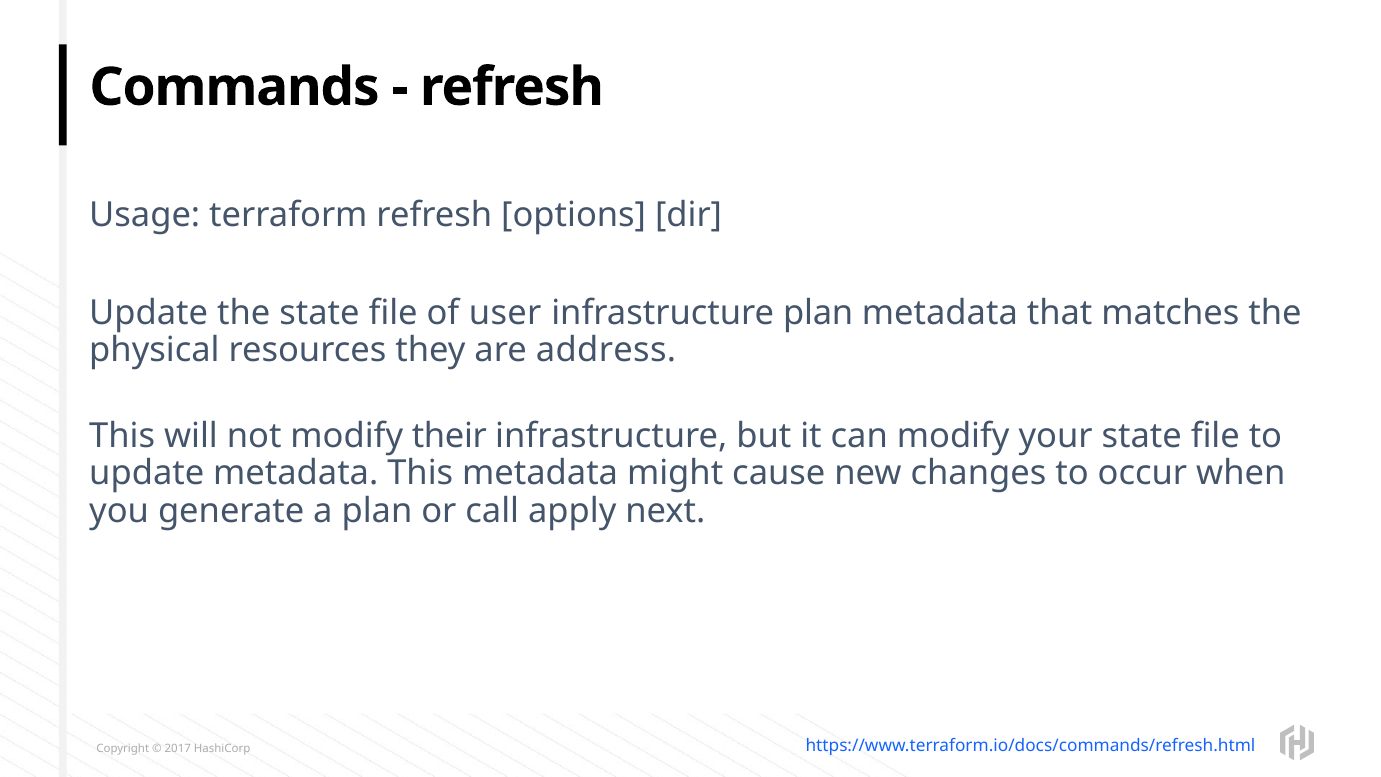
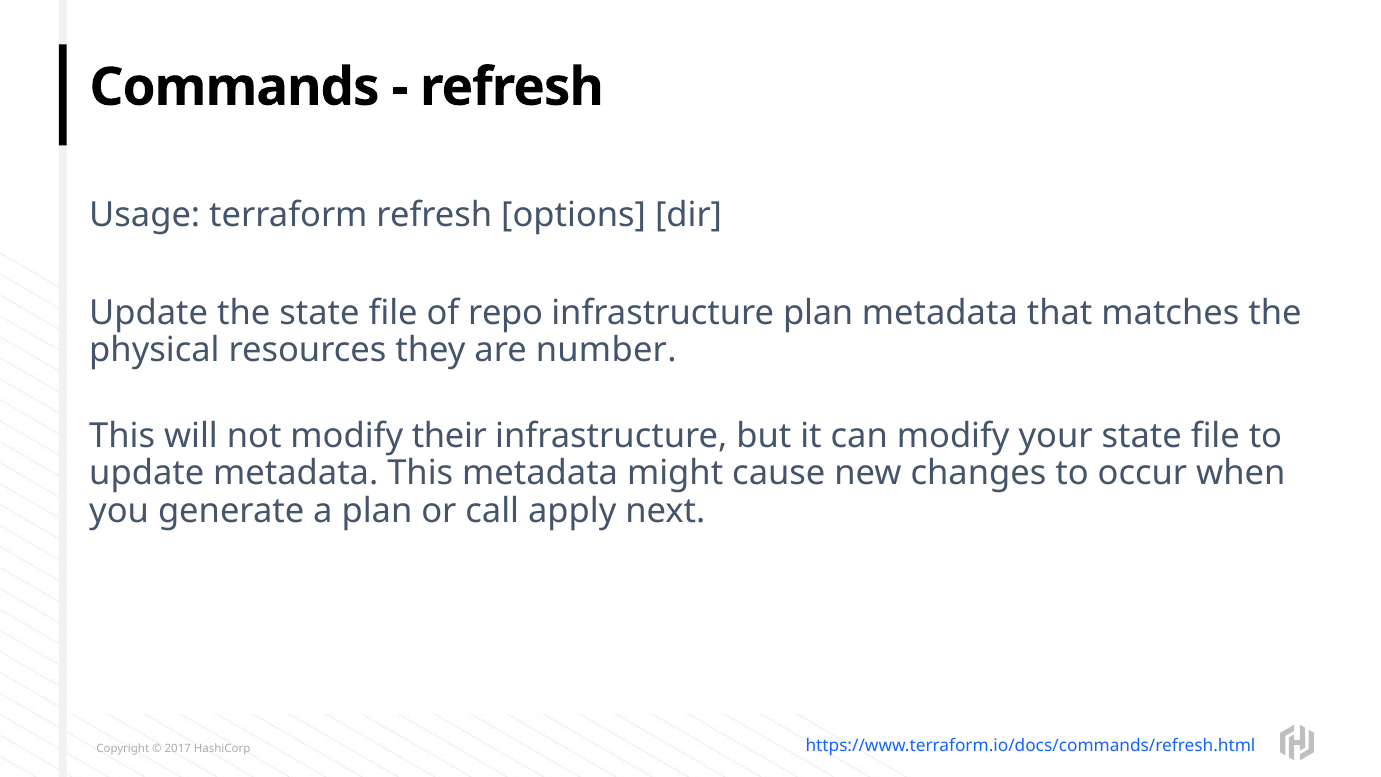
user: user -> repo (505, 313)
address: address -> number (606, 350)
